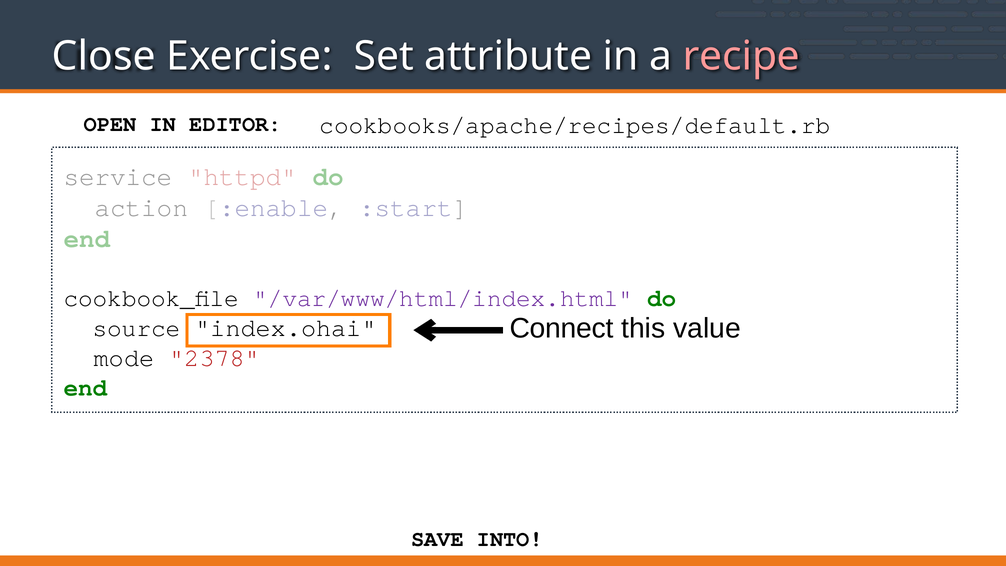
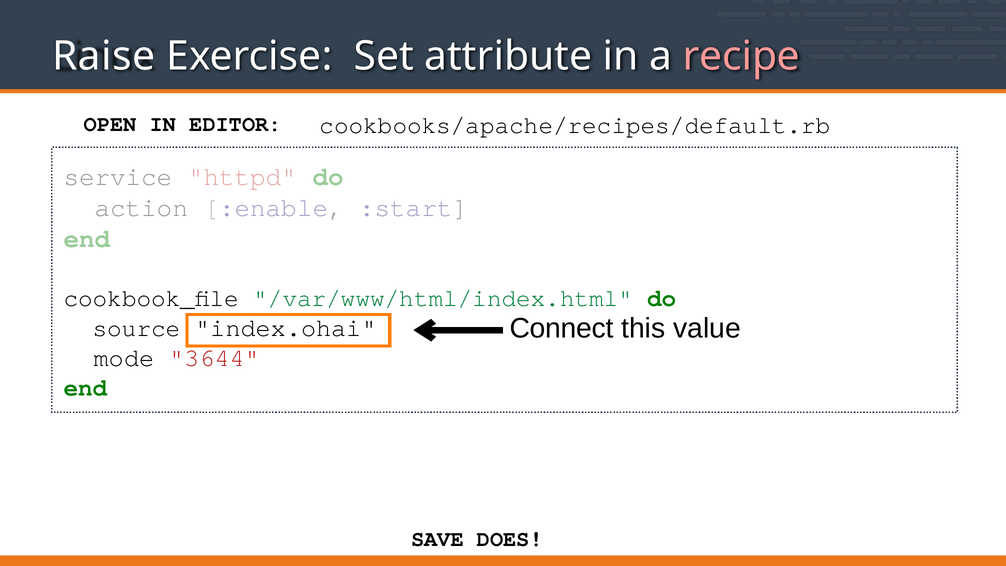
Close: Close -> Raise (104, 56)
/var/www/html/index.html colour: purple -> green (443, 298)
2378: 2378 -> 3644 (215, 358)
INTO: INTO -> DOES (510, 539)
